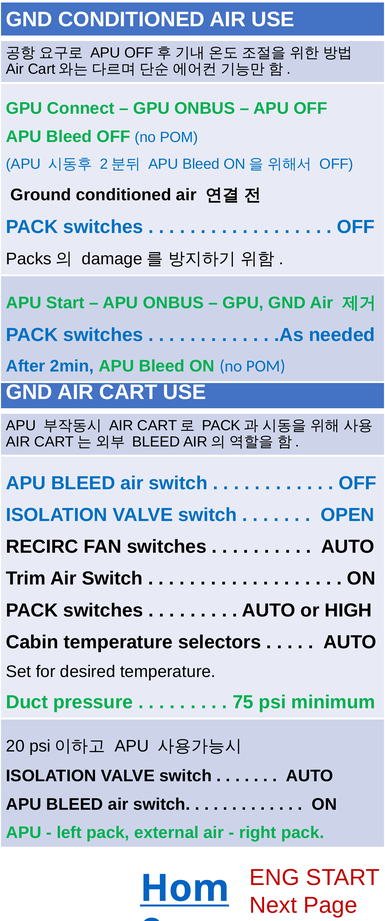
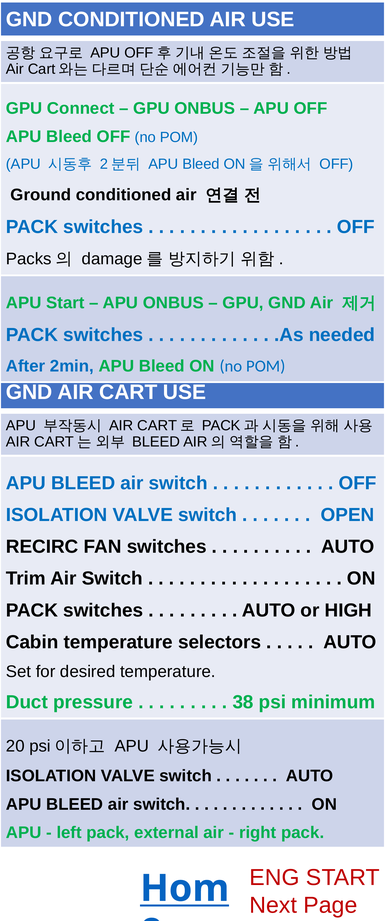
75: 75 -> 38 (243, 702)
